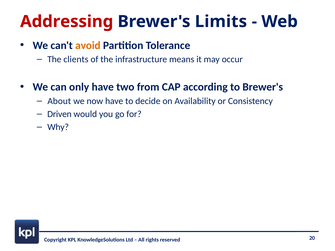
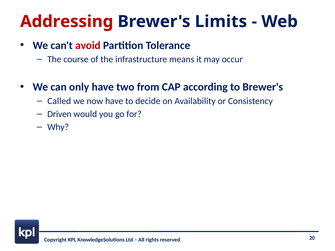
avoid colour: orange -> red (88, 45)
clients: clients -> course (76, 59)
About: About -> Called (59, 101)
